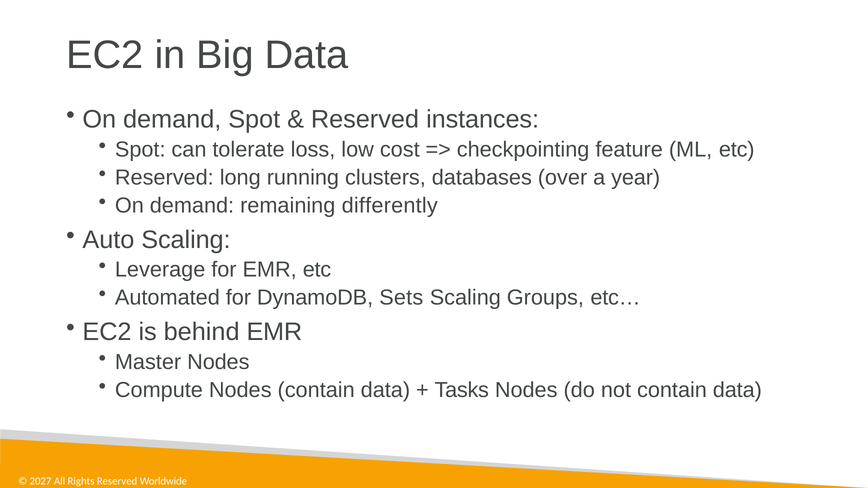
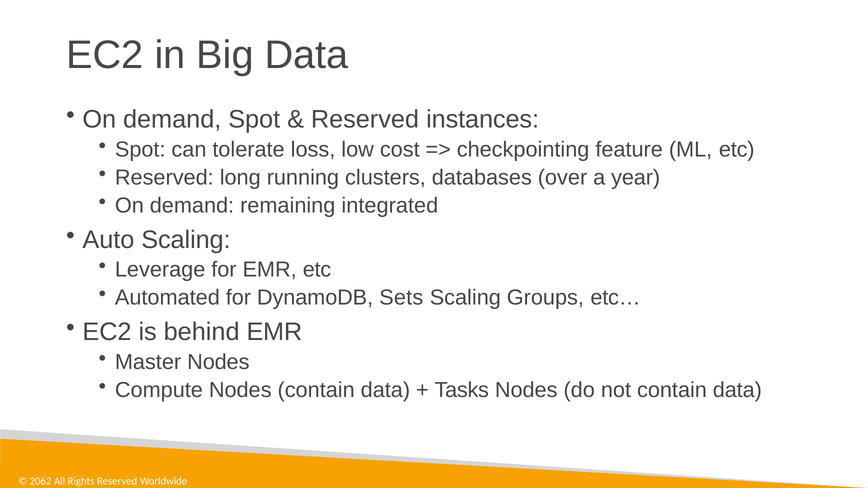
differently: differently -> integrated (390, 206)
2027: 2027 -> 2062 (40, 482)
